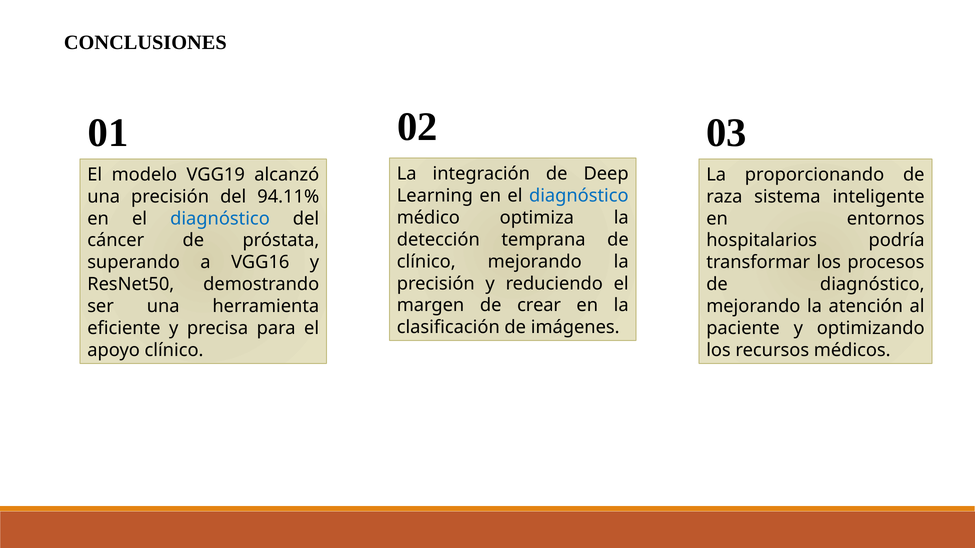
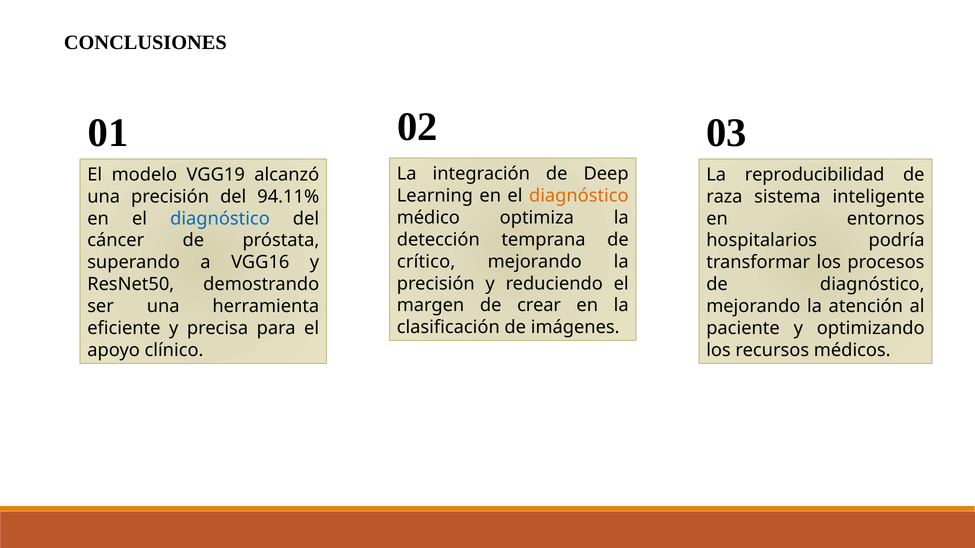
proporcionando: proporcionando -> reproducibilidad (815, 175)
diagnóstico colour: blue -> orange (579, 196)
clínico: clínico -> crítico (426, 262)
